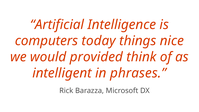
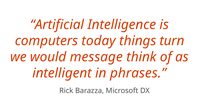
nice: nice -> turn (172, 41)
provided: provided -> message (96, 57)
